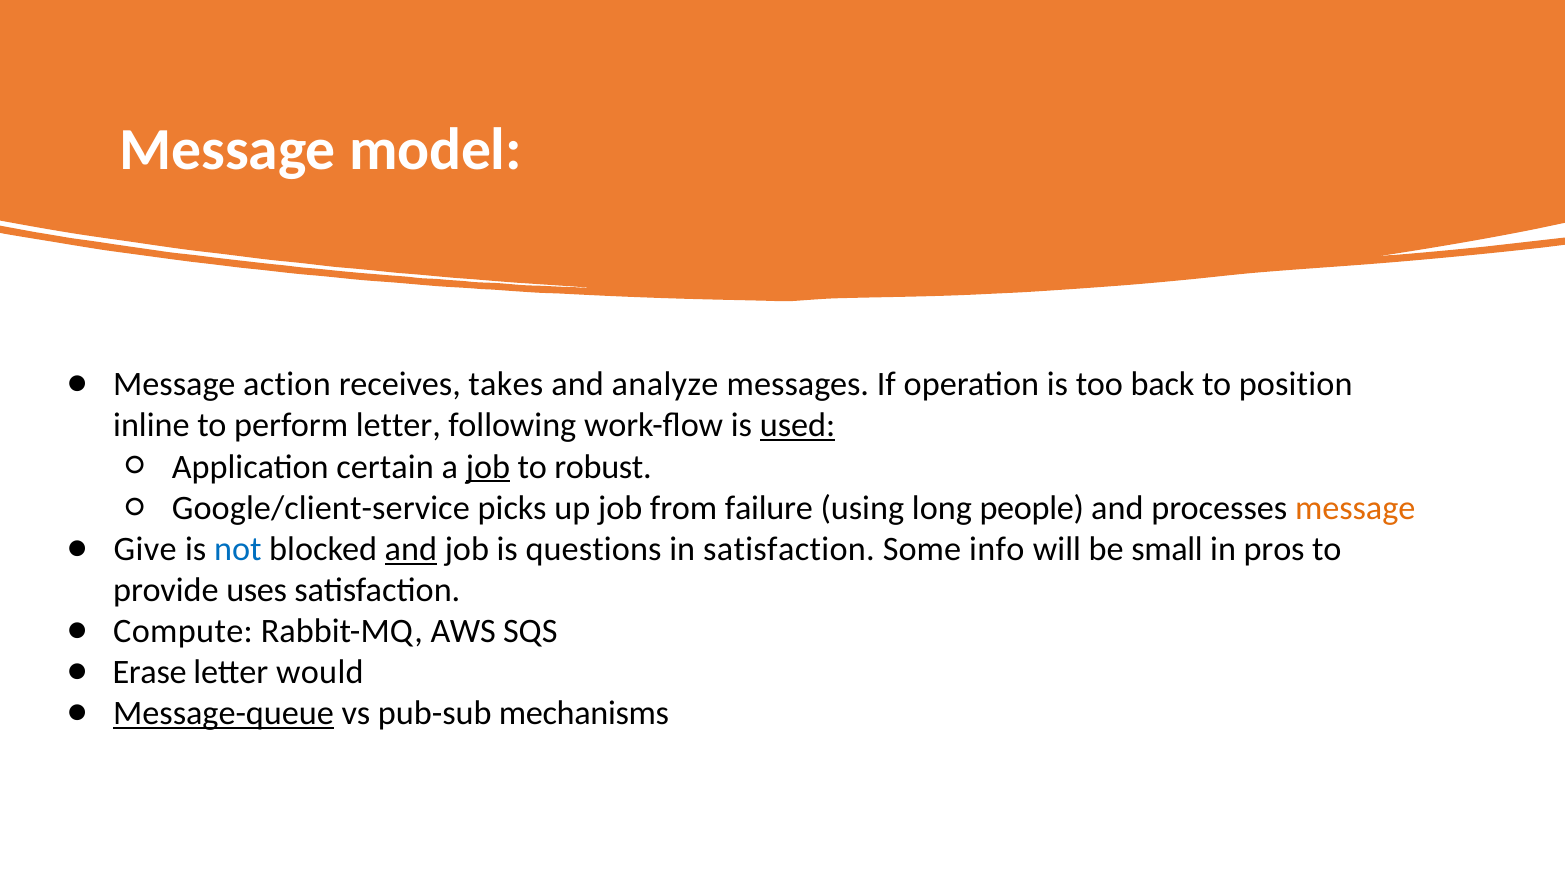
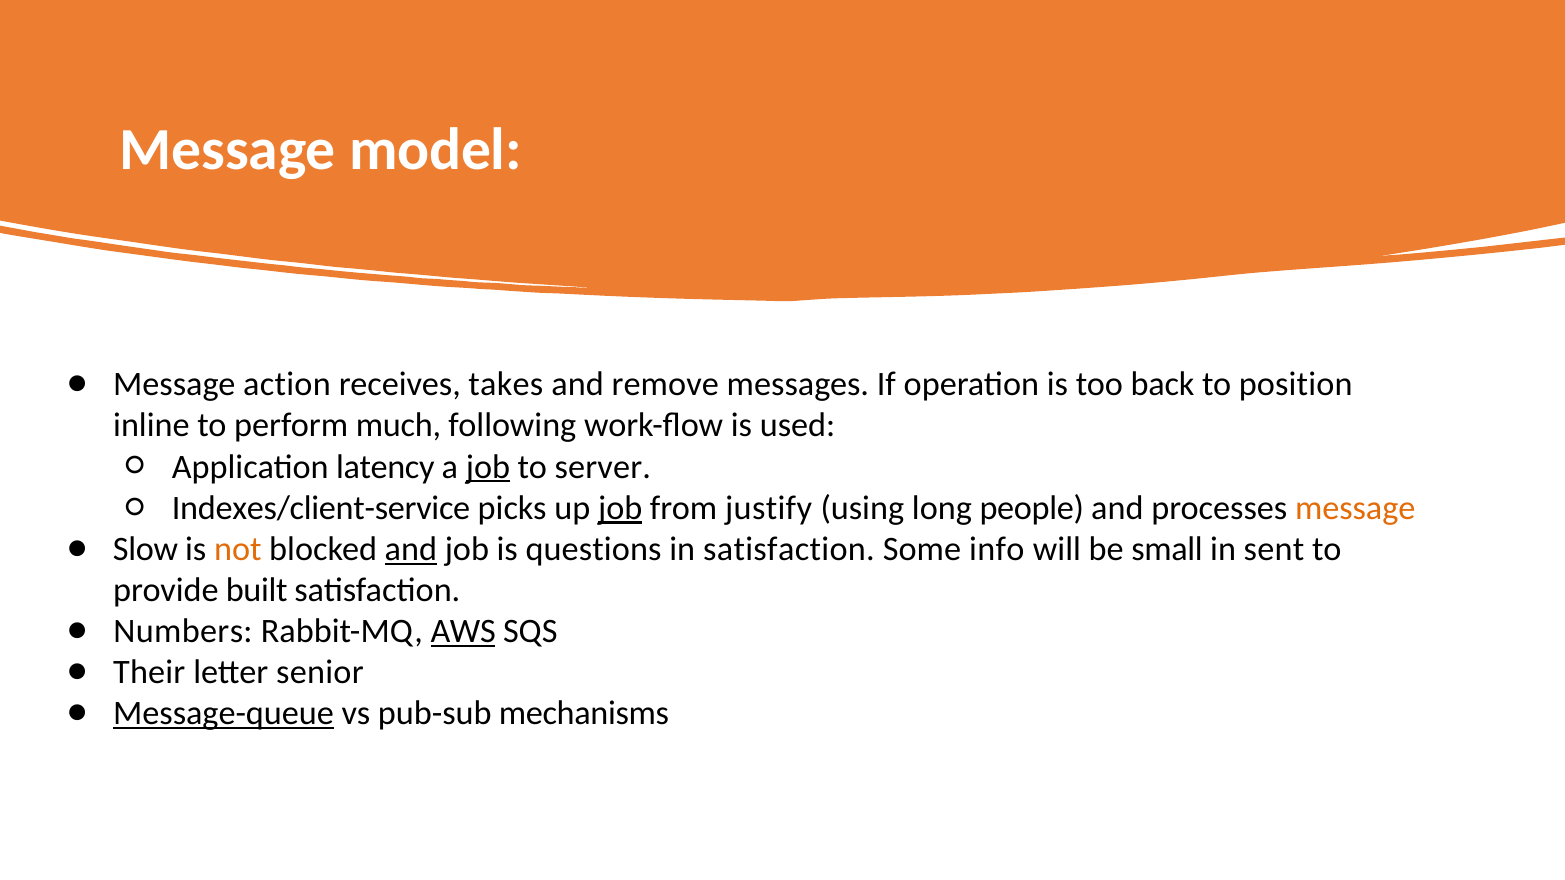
analyze: analyze -> remove (665, 385)
perform letter: letter -> much (398, 426)
used underline: present -> none (798, 426)
certain: certain -> latency (385, 467)
robust: robust -> server (603, 467)
Google/client-service: Google/client-service -> Indexes/client-service (321, 508)
job underline: none -> present (620, 508)
failure: failure -> justify (769, 508)
Give: Give -> Slow (145, 549)
not colour: blue -> orange (238, 549)
pros: pros -> sent (1274, 549)
uses: uses -> built (257, 590)
Compute: Compute -> Numbers (183, 631)
AWS underline: none -> present (463, 631)
Erase: Erase -> Their (149, 672)
would: would -> senior (320, 672)
